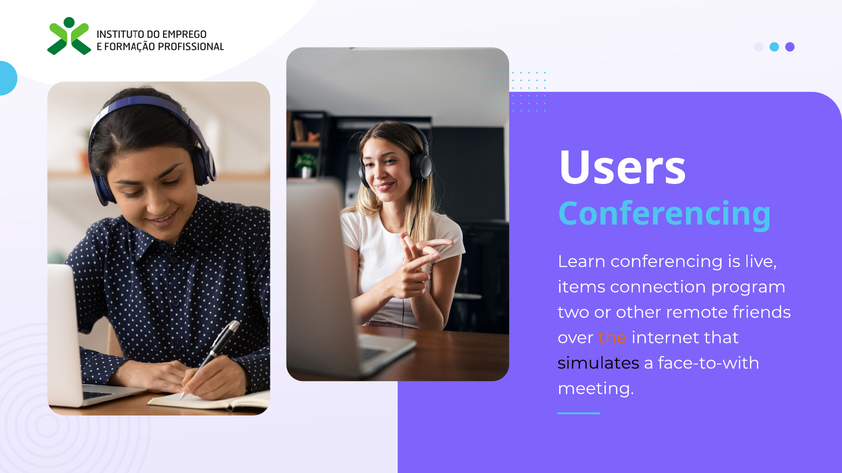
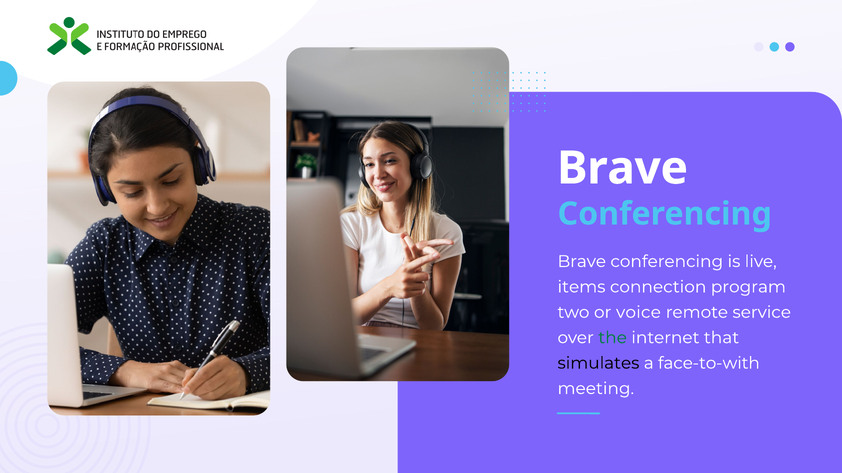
Users: Users -> Brave (622, 168)
Learn: Learn -> Brave (582, 262)
other: other -> voice (638, 313)
friends: friends -> service (762, 313)
the colour: orange -> green (613, 338)
